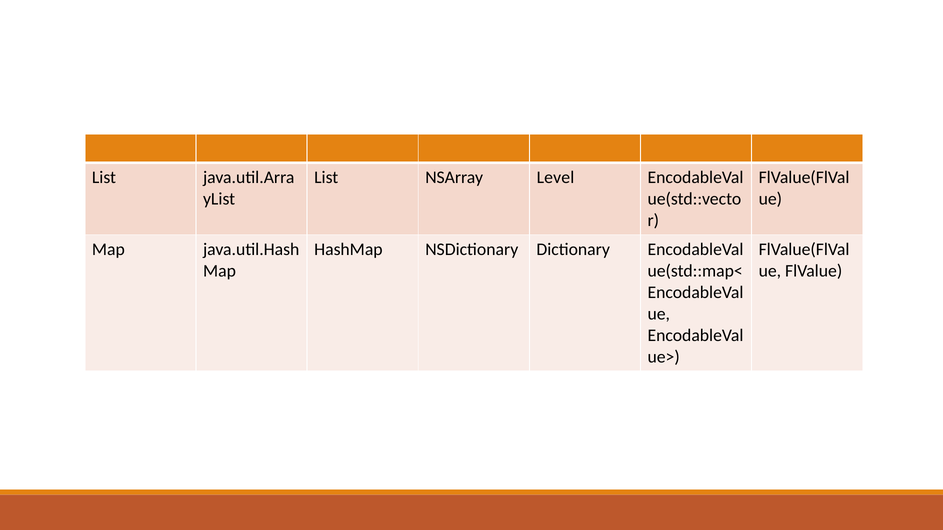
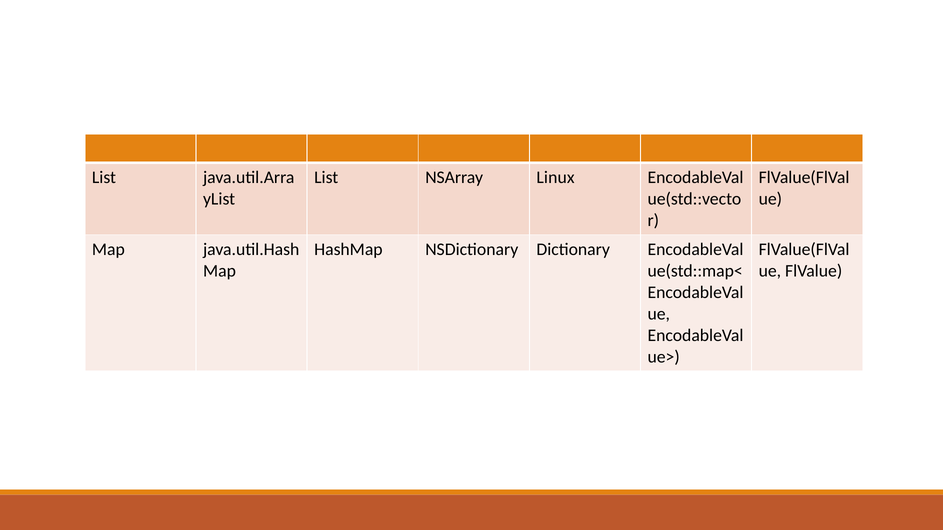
Level: Level -> Linux (556, 178)
